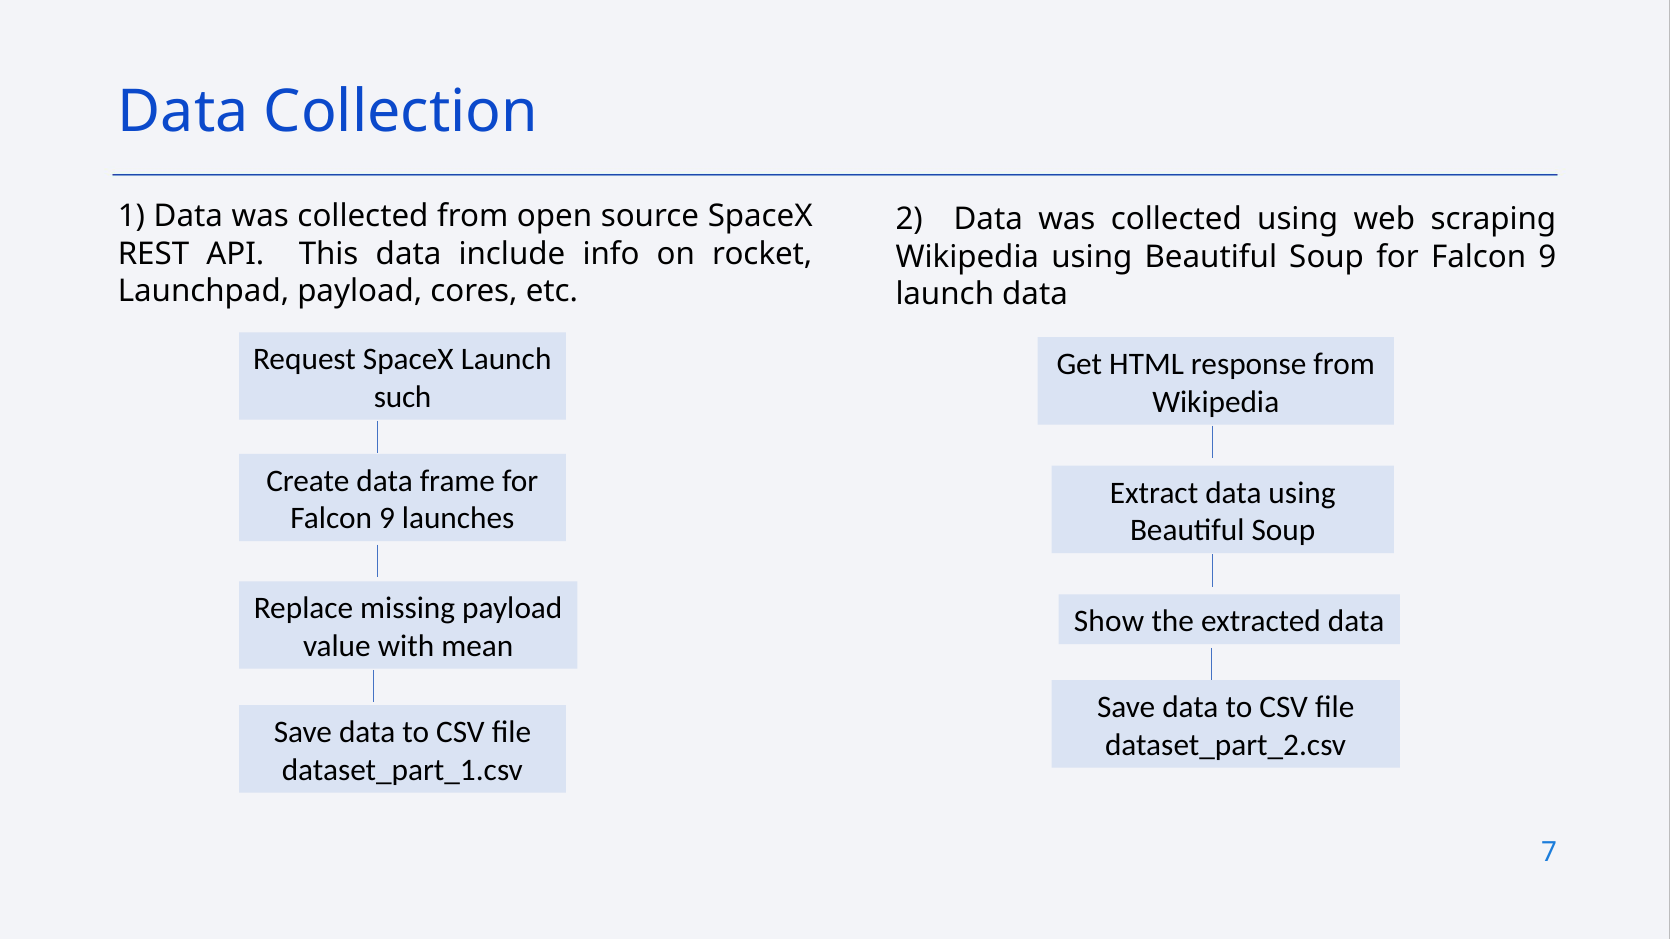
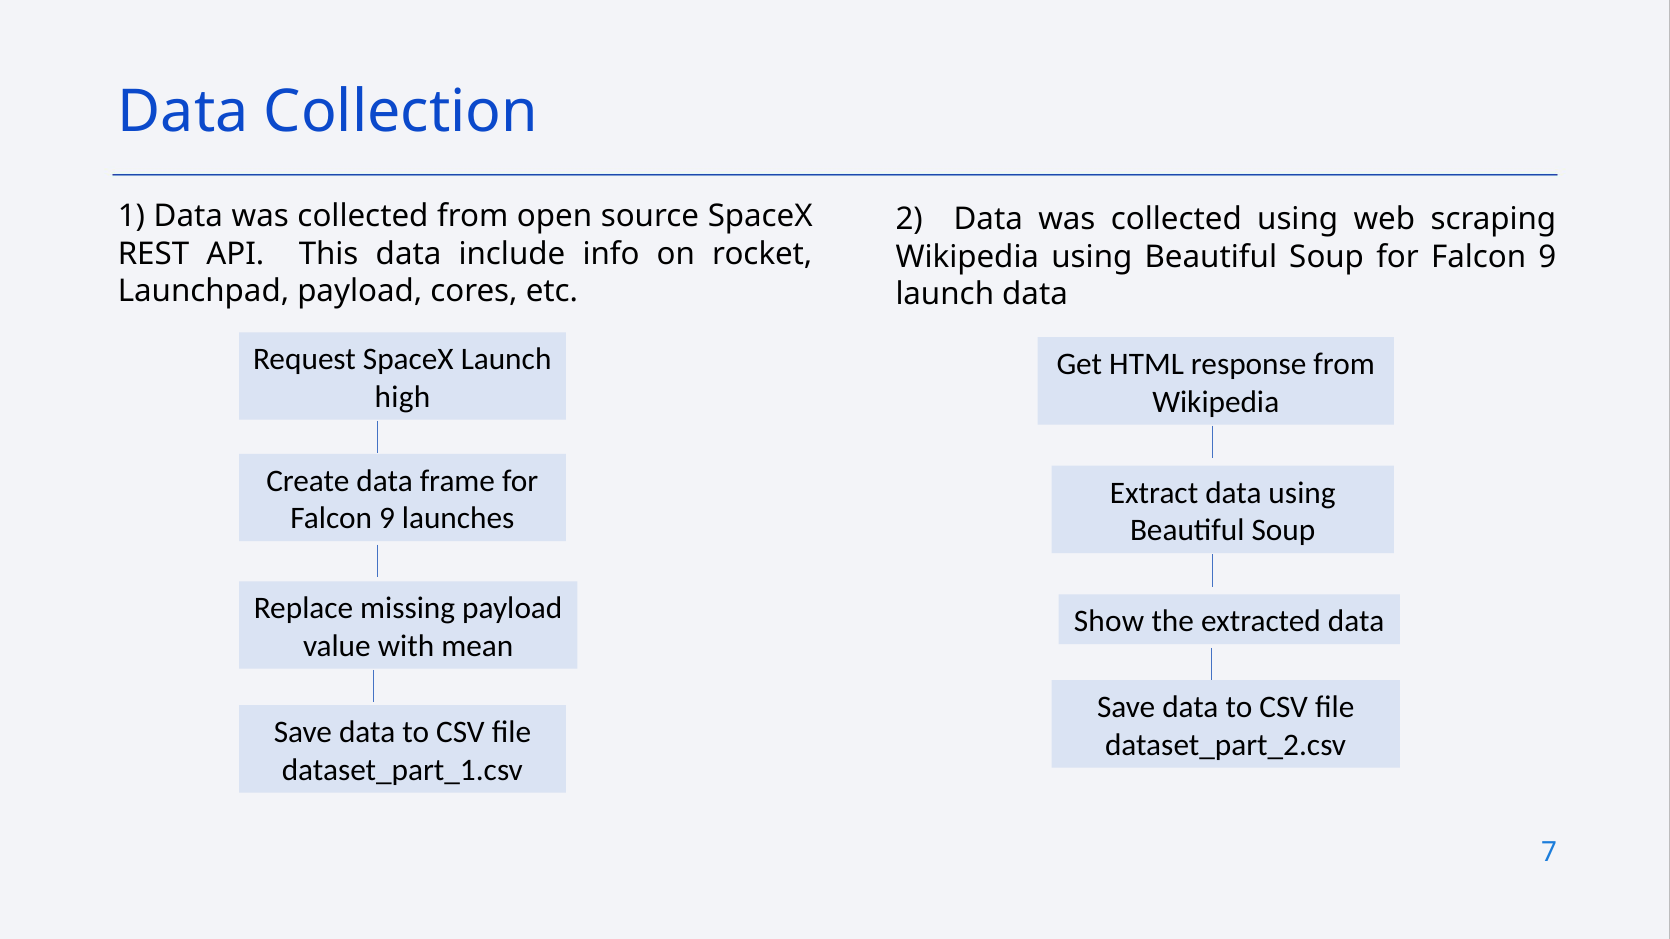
such: such -> high (402, 397)
